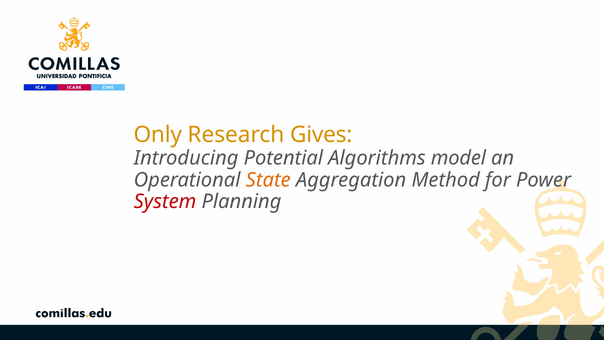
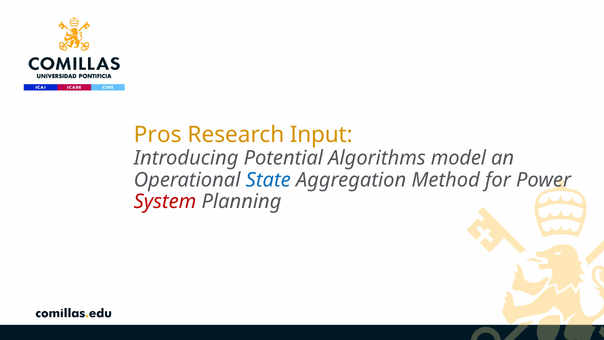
Only: Only -> Pros (158, 135)
Gives: Gives -> Input (321, 135)
State colour: orange -> blue (268, 180)
